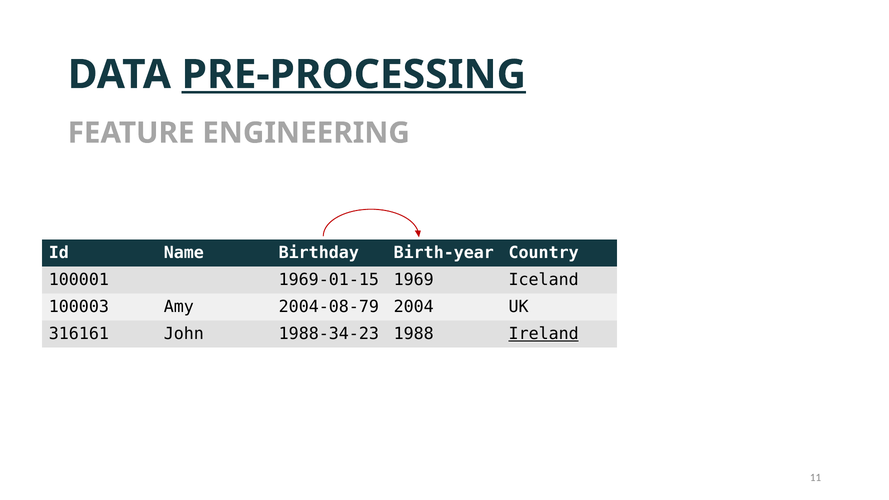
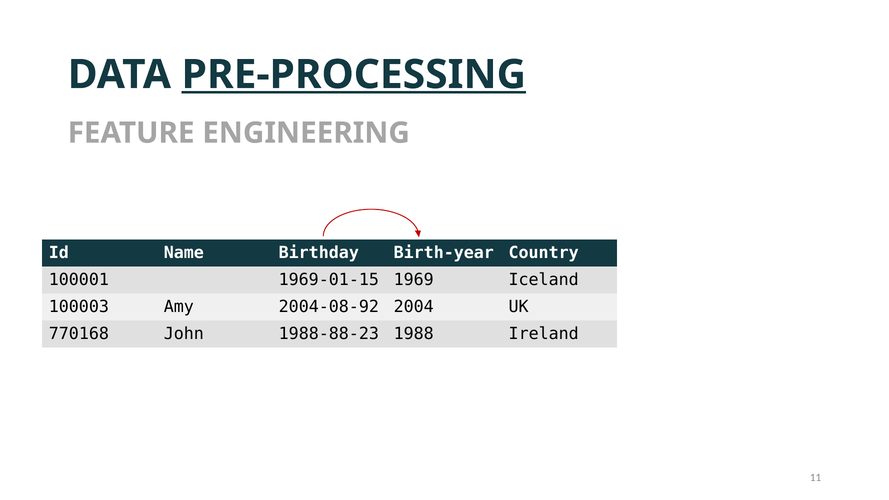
2004-08-79: 2004-08-79 -> 2004-08-92 (329, 307)
316161: 316161 -> 770168 (79, 334)
1988-34-23: 1988-34-23 -> 1988-88-23 (329, 334)
Ireland underline: present -> none (544, 334)
